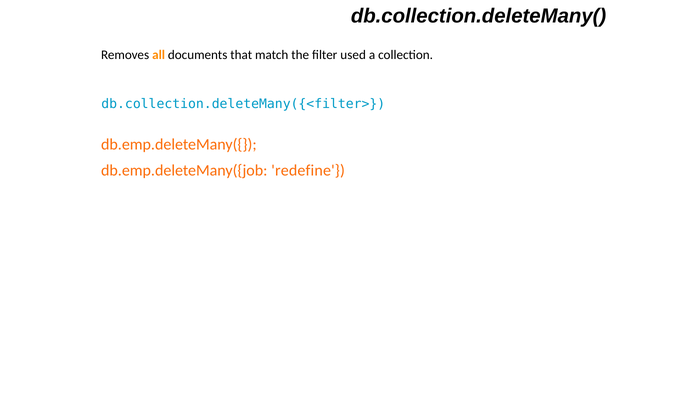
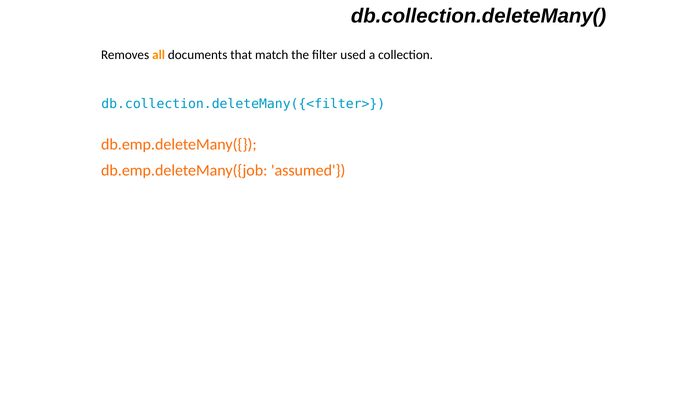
redefine: redefine -> assumed (308, 171)
